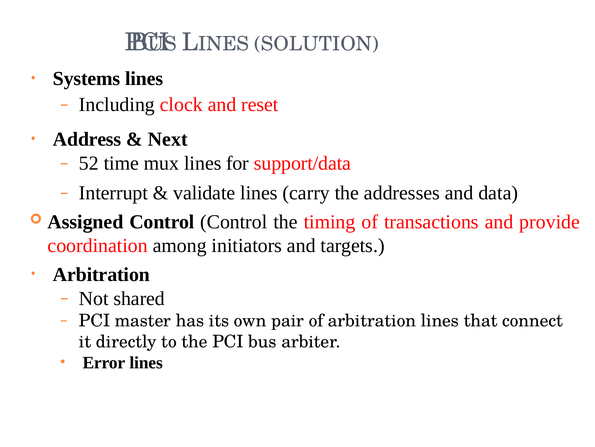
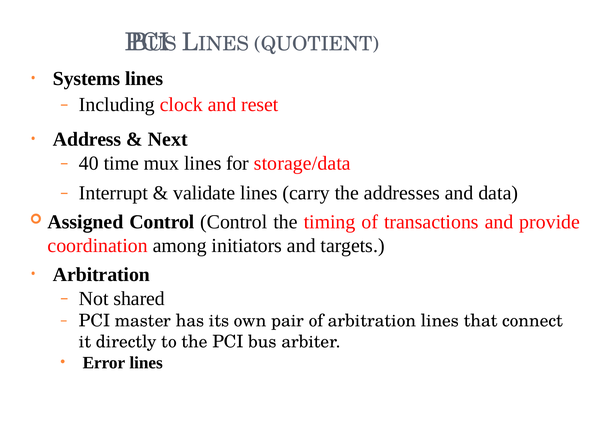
SOLUTION: SOLUTION -> QUOTIENT (317, 44)
52: 52 -> 40 (89, 163)
support/data: support/data -> storage/data (302, 163)
